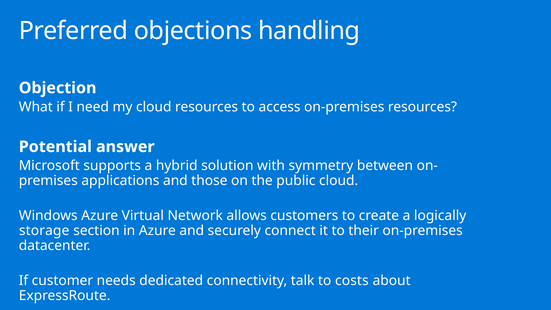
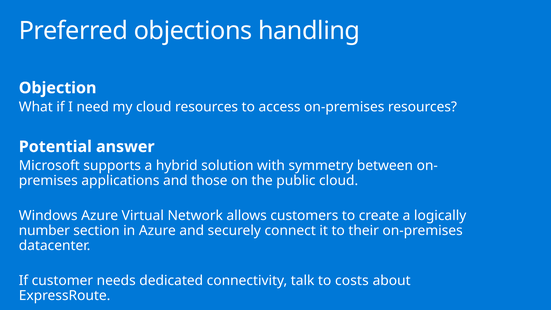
storage: storage -> number (44, 231)
